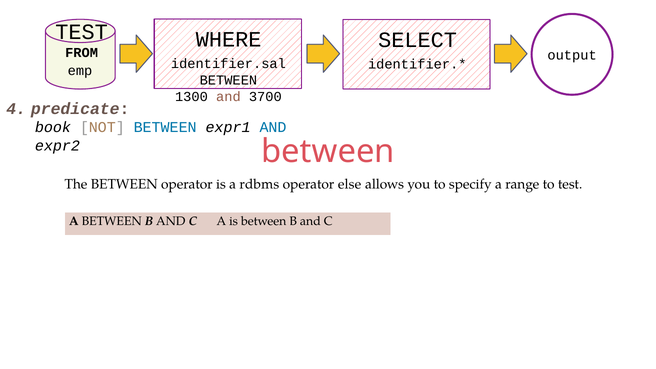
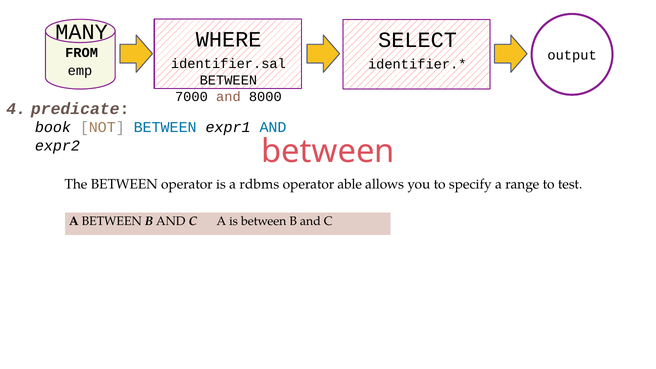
TEST: TEST -> MANY (82, 32)
1300: 1300 -> 7000 (191, 97)
3700: 3700 -> 8000 (265, 97)
else: else -> able (350, 184)
